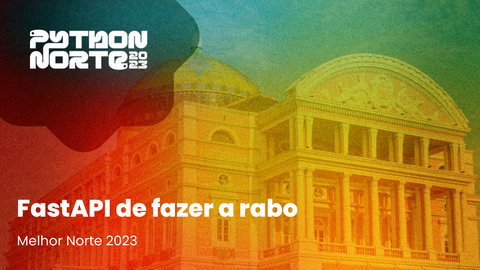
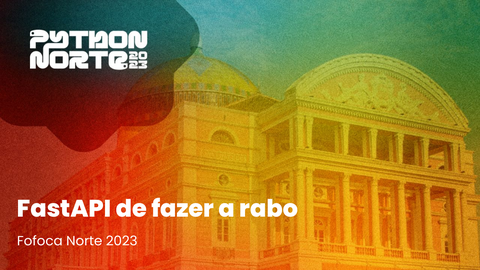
Melhor: Melhor -> Fofoca (40, 241)
